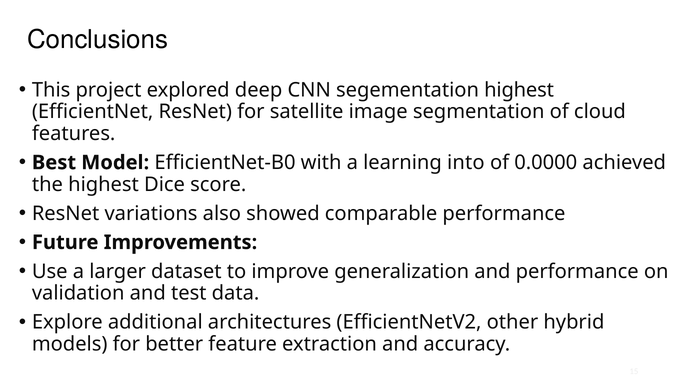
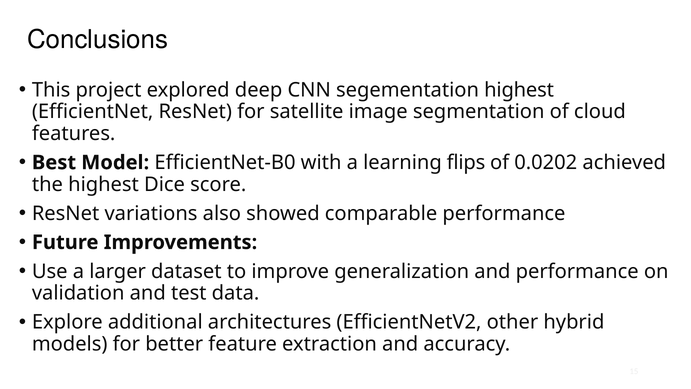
into: into -> flips (466, 162)
0.0000: 0.0000 -> 0.0202 (546, 162)
